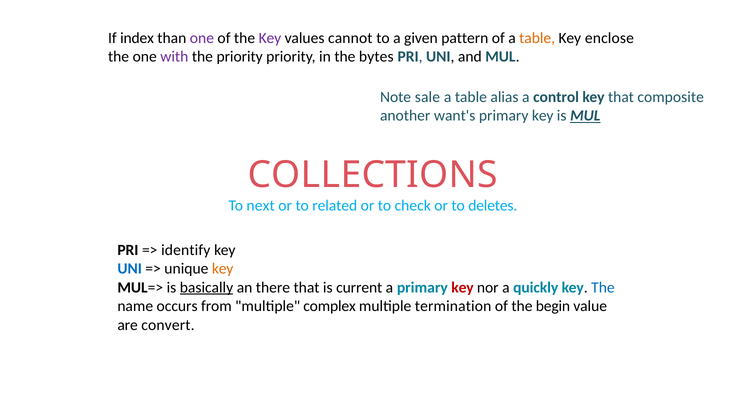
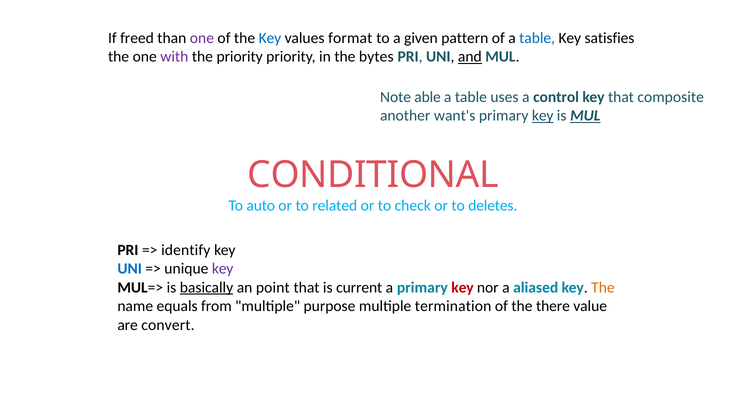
index: index -> freed (137, 38)
Key colour: purple -> blue (270, 38)
cannot: cannot -> format (350, 38)
table colour: orange -> blue (537, 38)
enclose: enclose -> satisfies (610, 38)
and underline: none -> present (470, 57)
sale: sale -> able (428, 97)
alias: alias -> uses (504, 97)
key underline: none -> present (543, 116)
COLLECTIONS: COLLECTIONS -> CONDITIONAL (373, 175)
next: next -> auto (261, 205)
key colour: orange -> purple (223, 269)
there: there -> point (273, 287)
quickly: quickly -> aliased (536, 287)
The colour: blue -> orange (603, 287)
occurs: occurs -> equals (177, 306)
complex: complex -> purpose (329, 306)
begin: begin -> there (553, 306)
